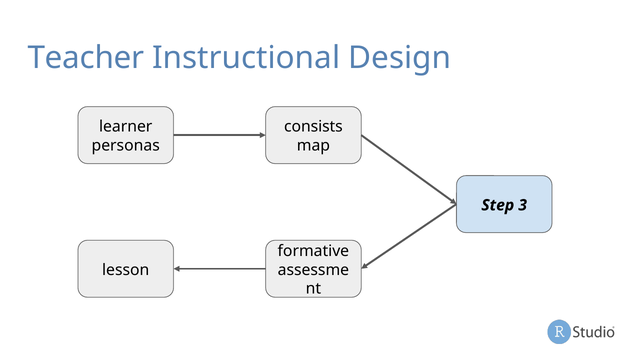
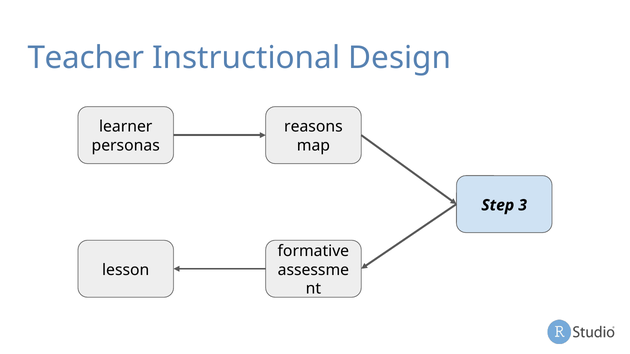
consists: consists -> reasons (313, 127)
